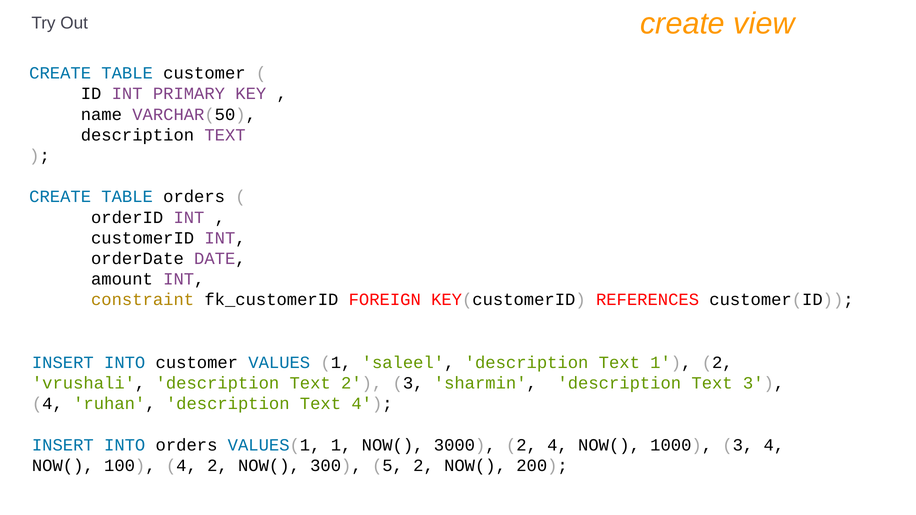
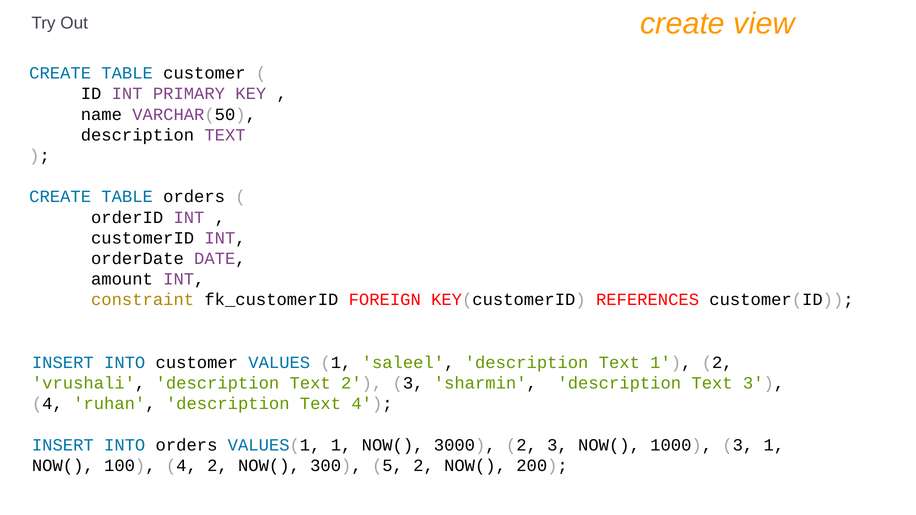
3000 2 4: 4 -> 3 (557, 445)
1000 3 4: 4 -> 1 (774, 445)
